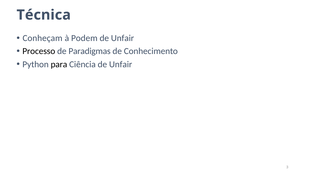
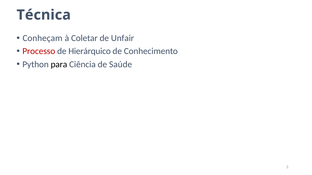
Podem: Podem -> Coletar (84, 38)
Processo colour: black -> red (39, 51)
Paradigmas: Paradigmas -> Hierárquico (90, 51)
Ciência de Unfair: Unfair -> Saúde (121, 64)
